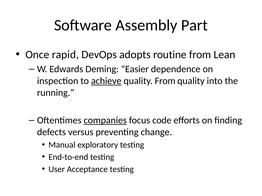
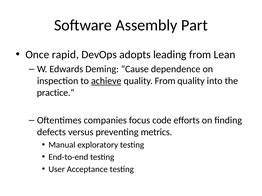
routine: routine -> leading (170, 55)
Easier: Easier -> Cause (135, 69)
running: running -> practice (56, 93)
companies underline: present -> none (105, 121)
change: change -> metrics (156, 132)
